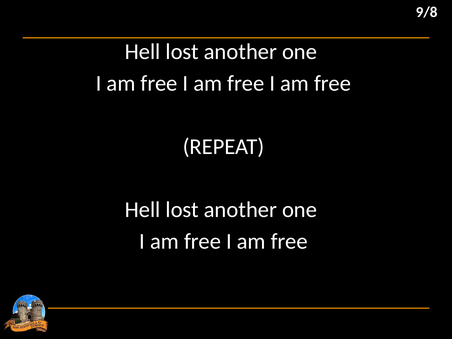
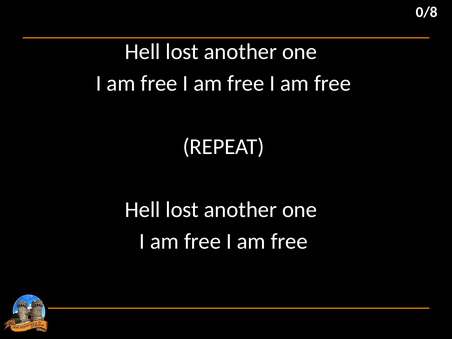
9/8: 9/8 -> 0/8 (427, 12)
